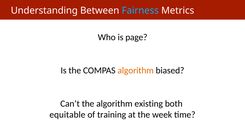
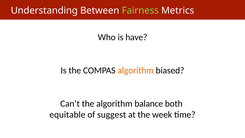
Fairness colour: light blue -> light green (140, 11)
page: page -> have (136, 37)
existing: existing -> balance (149, 103)
training: training -> suggest (112, 114)
